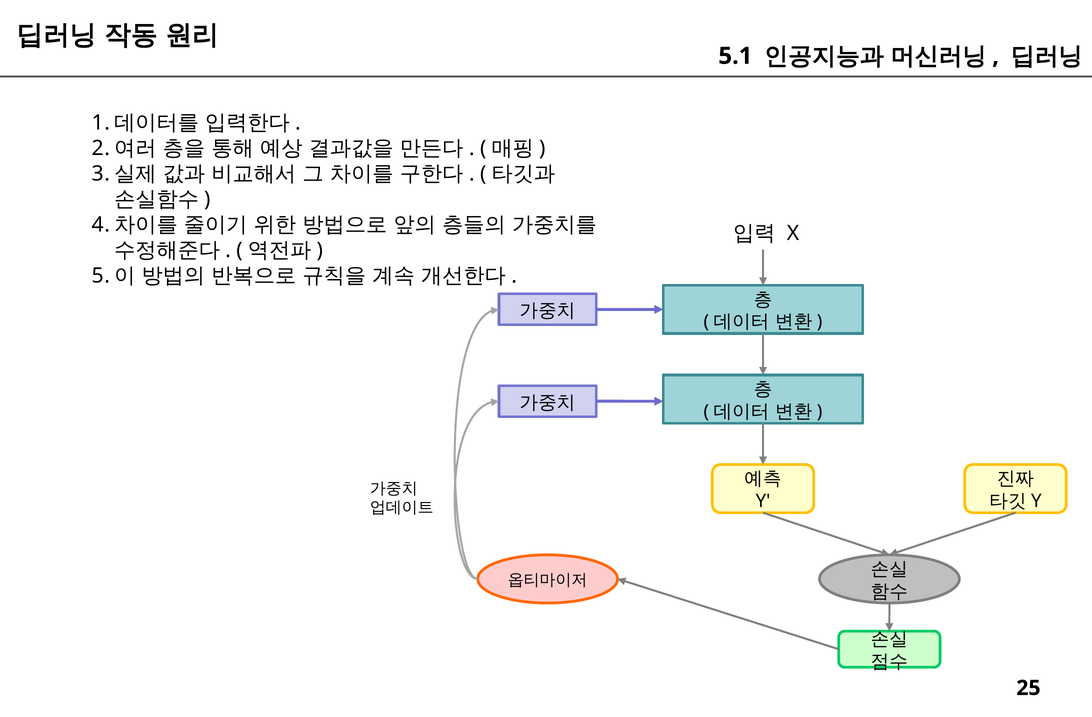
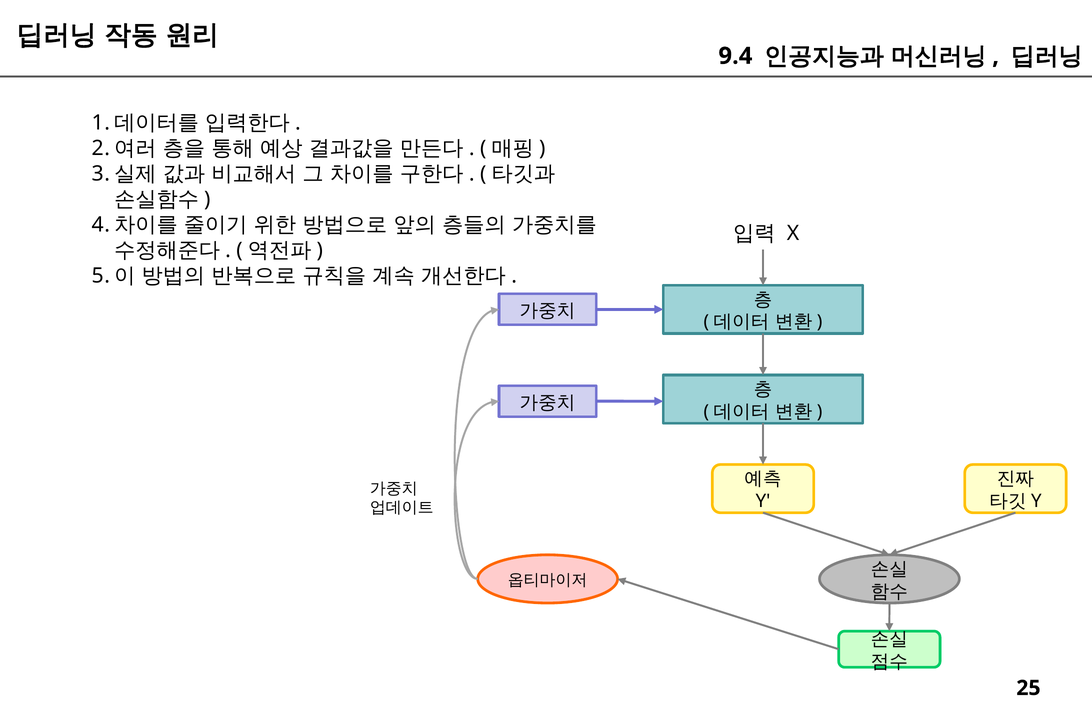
5.1: 5.1 -> 9.4 (735, 56)
